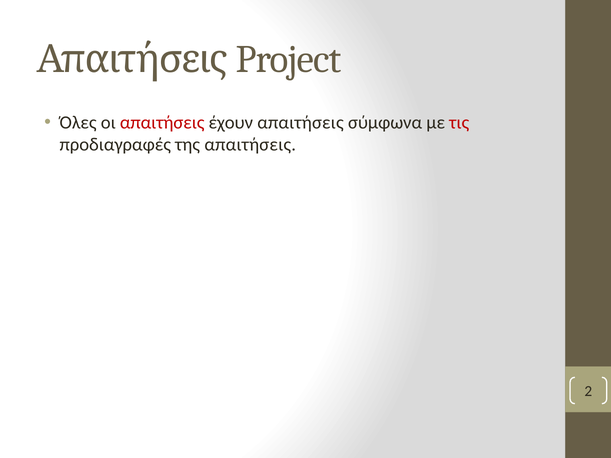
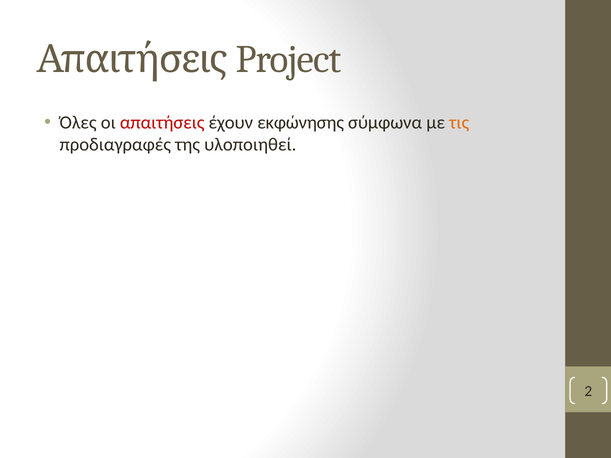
έχουν απαιτήσεις: απαιτήσεις -> εκφώνησης (301, 122)
τις colour: red -> orange (459, 122)
της απαιτήσεις: απαιτήσεις -> υλοποιηθεί (250, 145)
